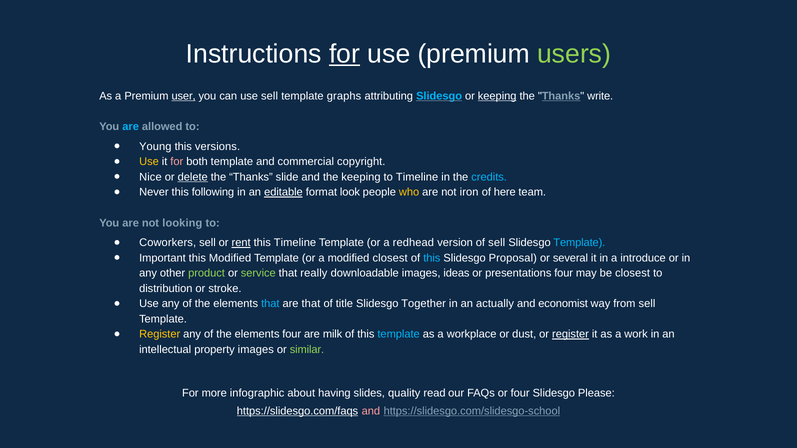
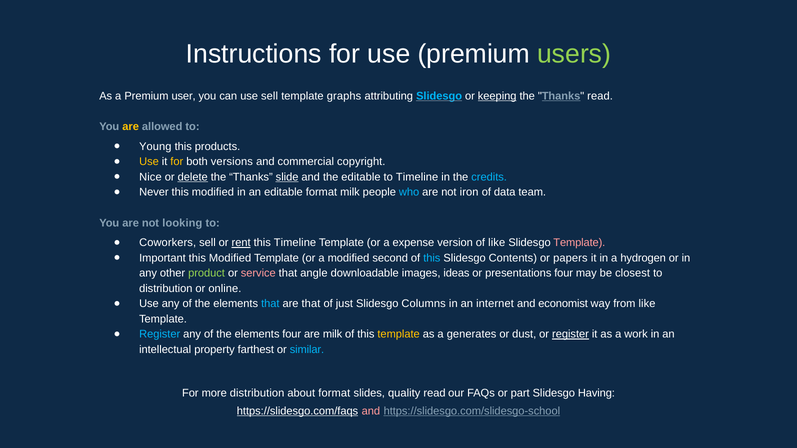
for underline: present -> none (345, 54)
user underline: present -> none (184, 96)
Thanks write: write -> read (600, 96)
are colour: light blue -> yellow (131, 127)
versions: versions -> products (218, 147)
for colour: pink -> yellow (177, 162)
both template: template -> versions (232, 162)
slide underline: none -> present (287, 177)
the keeping: keeping -> editable (361, 177)
following: following -> modified (213, 192)
editable underline: present -> none (283, 192)
format look: look -> milk (350, 192)
who colour: yellow -> light blue (409, 192)
here: here -> data (505, 192)
redhead: redhead -> expense (413, 243)
of sell: sell -> like (497, 243)
Template colour: light blue -> pink (579, 243)
modified closest: closest -> second (390, 258)
Proposal: Proposal -> Contents (513, 258)
several: several -> papers (570, 258)
introduce: introduce -> hydrogen (643, 258)
service colour: light green -> pink (258, 273)
really: really -> angle (314, 273)
stroke: stroke -> online (225, 289)
title: title -> just (344, 304)
Together: Together -> Columns (424, 304)
actually: actually -> internet (495, 304)
from sell: sell -> like (647, 304)
Register colour: yellow -> light blue (160, 335)
template colour: light blue -> yellow (399, 335)
workplace: workplace -> generates (472, 335)
property images: images -> farthest (256, 350)
similar colour: light green -> light blue (307, 350)
more infographic: infographic -> distribution (257, 393)
about having: having -> format (334, 393)
or four: four -> part (520, 393)
Please: Please -> Having (596, 393)
